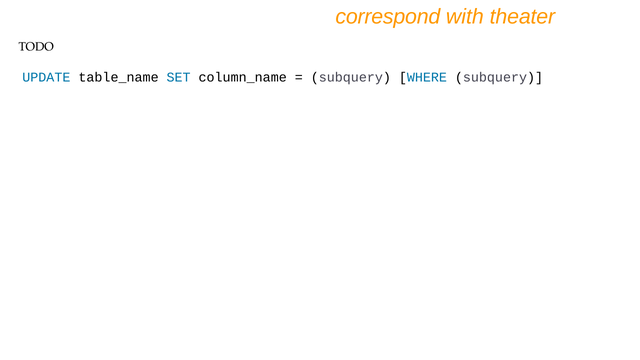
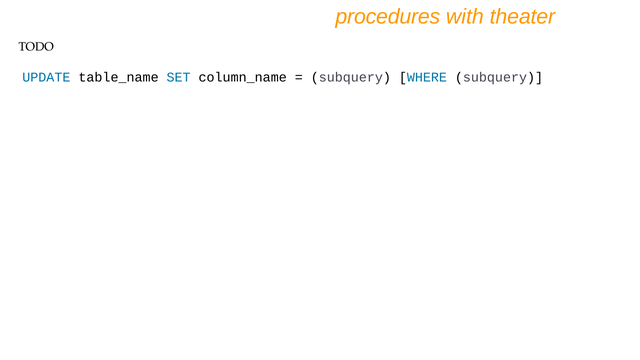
correspond: correspond -> procedures (388, 17)
